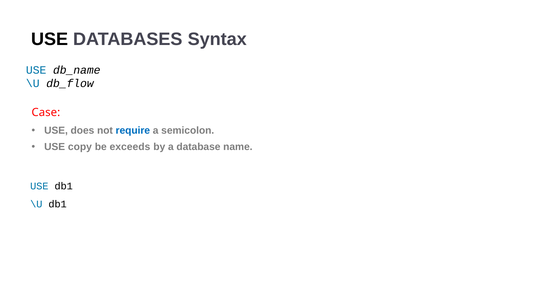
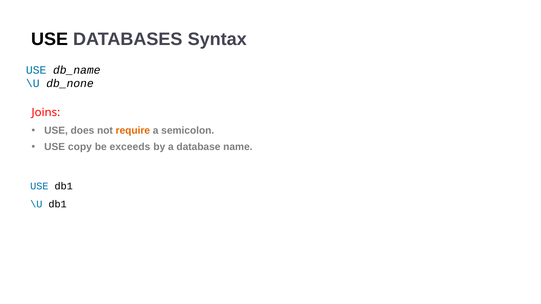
db_flow: db_flow -> db_none (70, 84)
Case: Case -> Joins (46, 113)
require colour: blue -> orange (133, 131)
